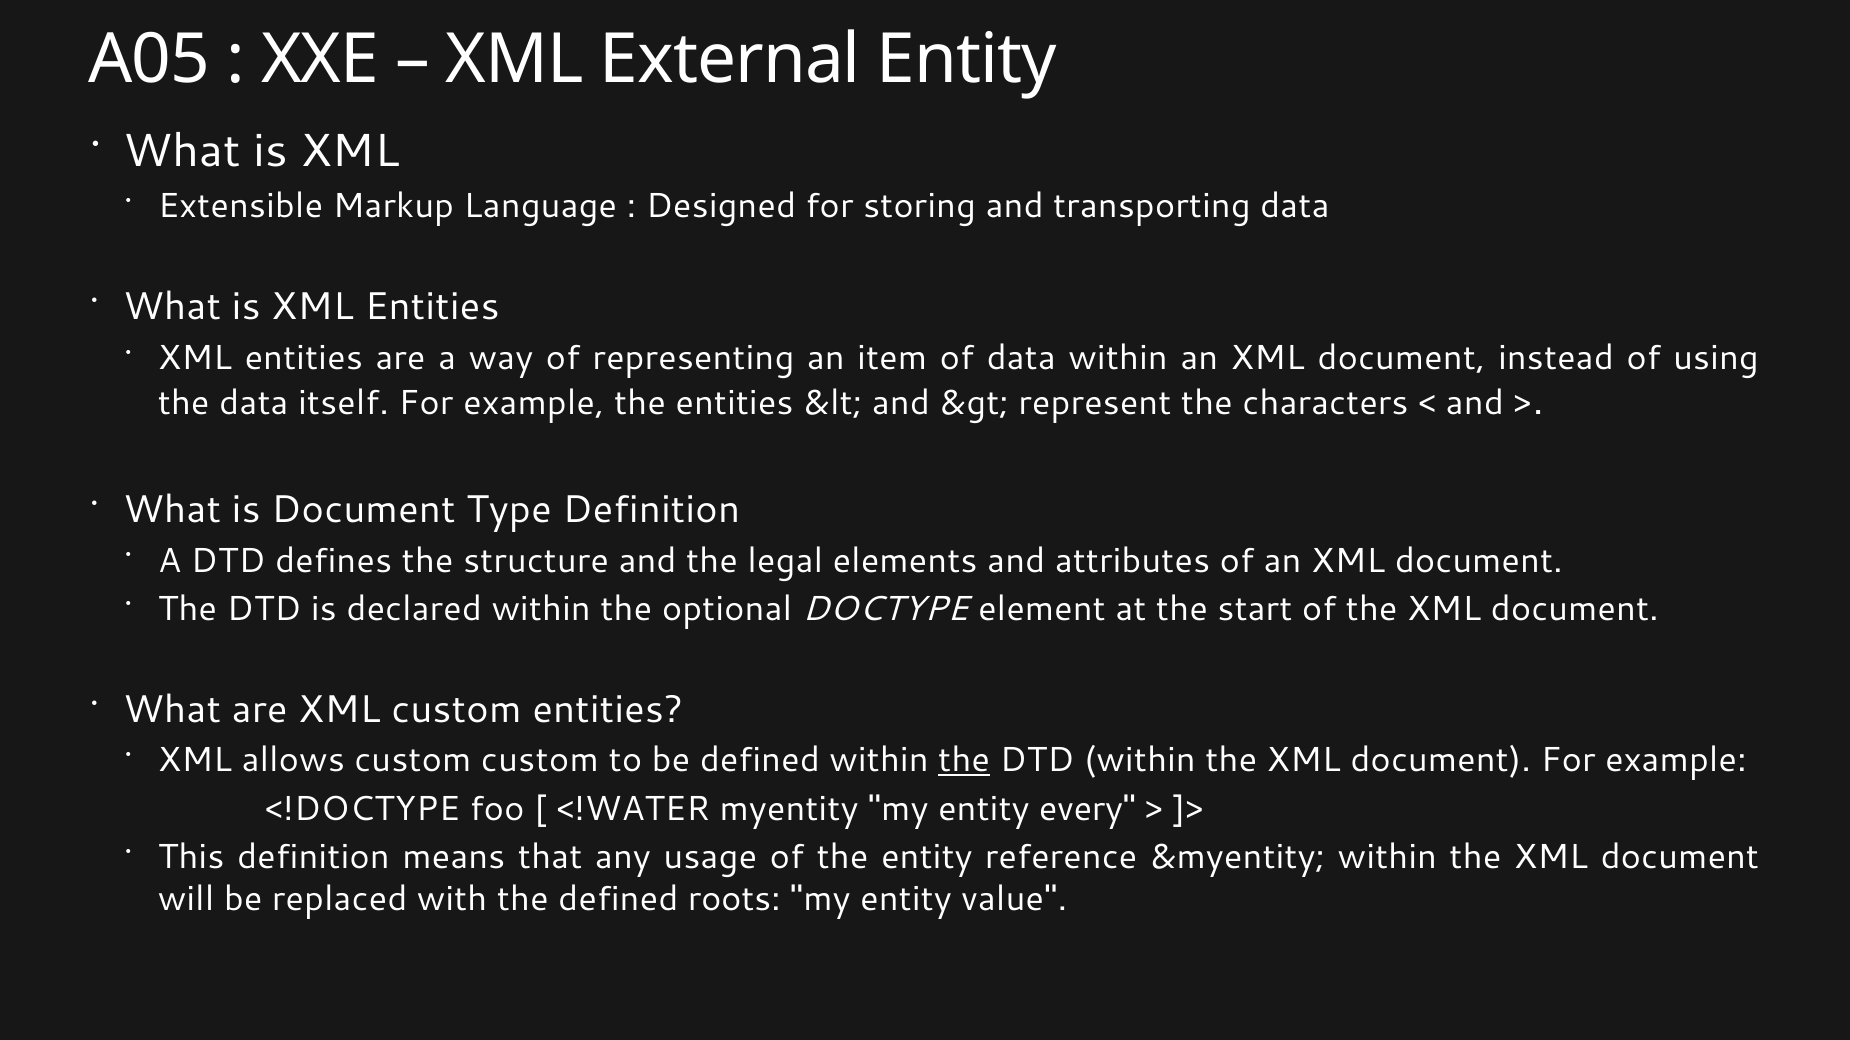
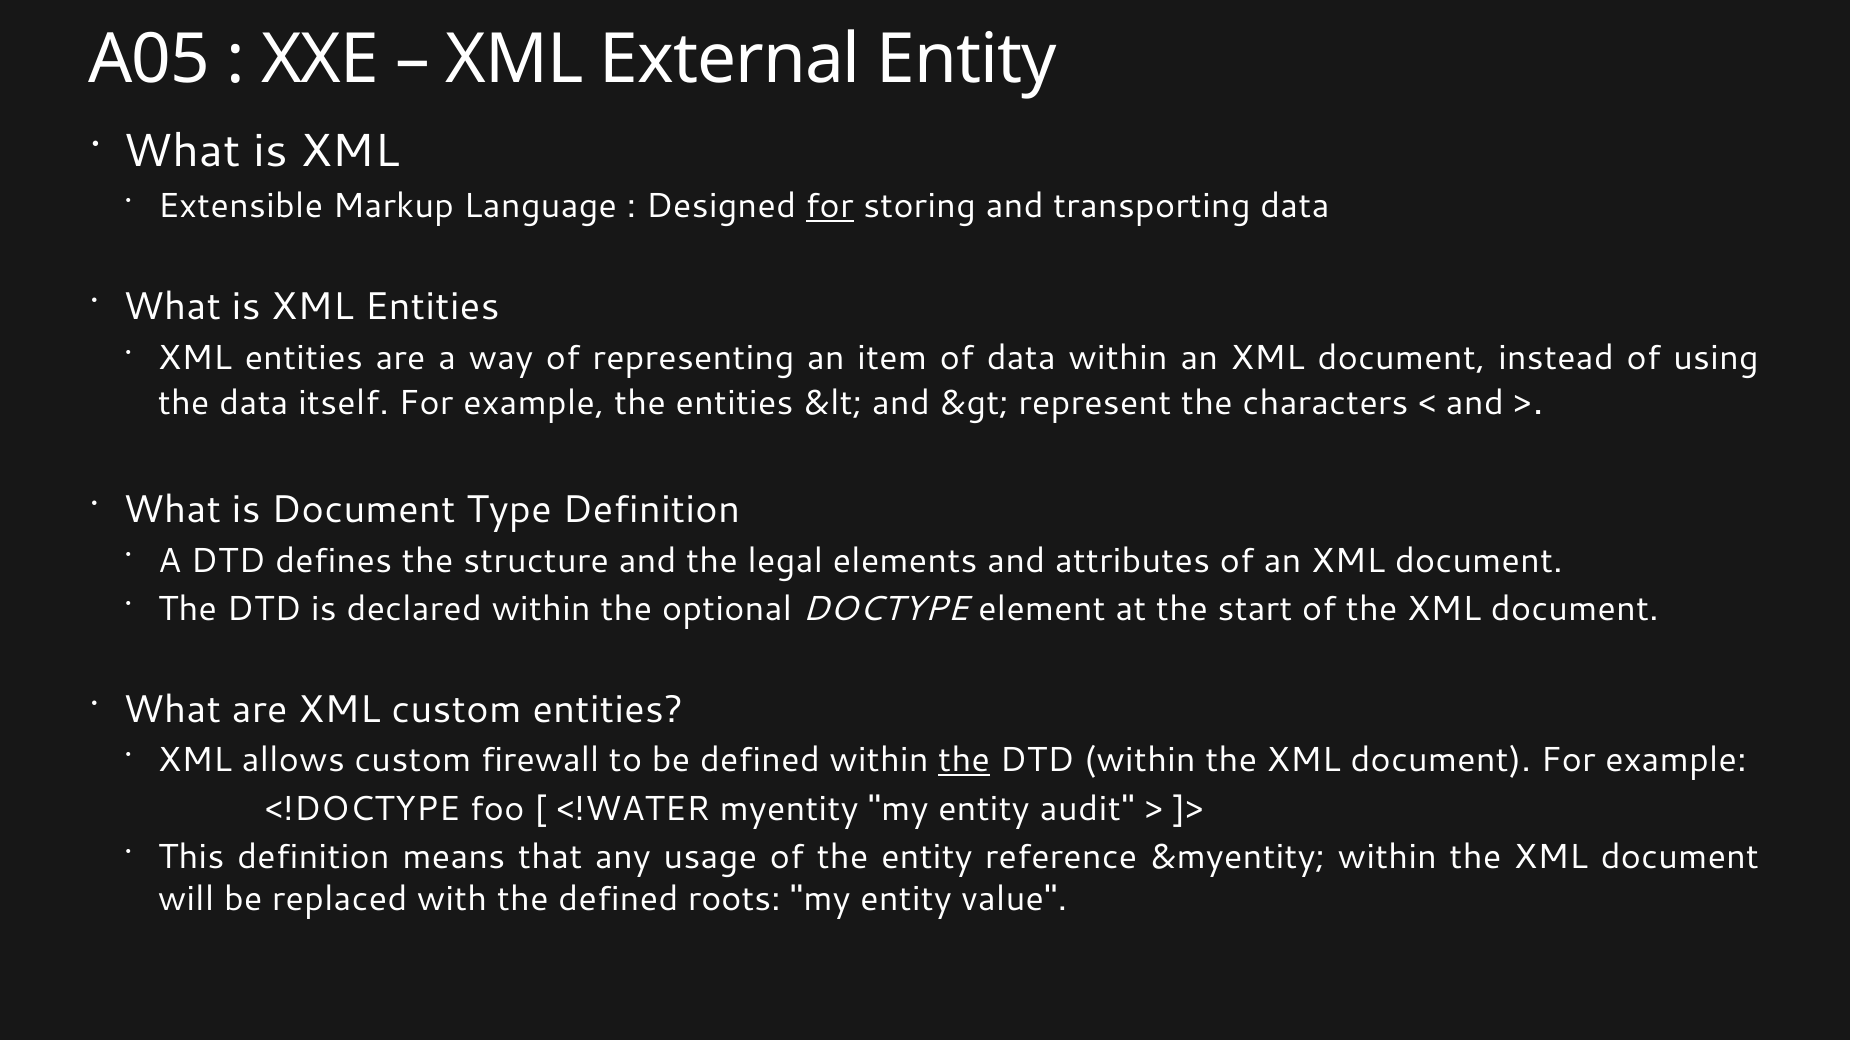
for underline: none -> present (830, 206)
custom custom: custom -> firewall (540, 761)
every: every -> audit (1087, 809)
